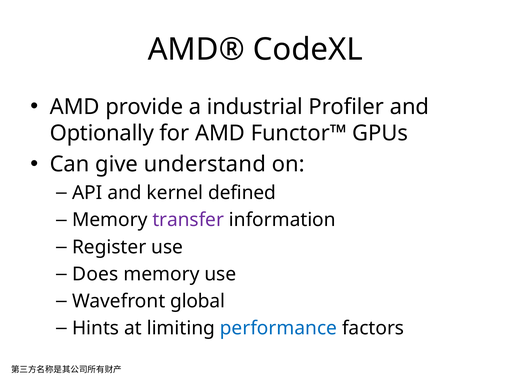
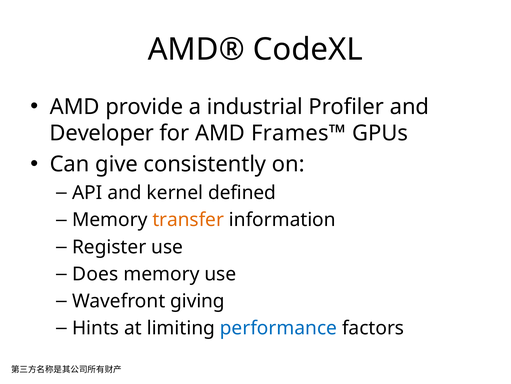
Optionally: Optionally -> Developer (102, 133)
Functor™: Functor™ -> Frames™ (299, 133)
understand: understand -> consistently (205, 164)
transfer colour: purple -> orange (188, 220)
global: global -> giving (197, 301)
